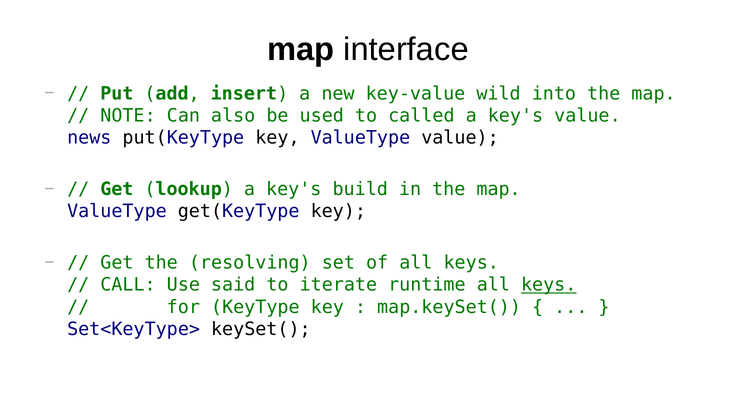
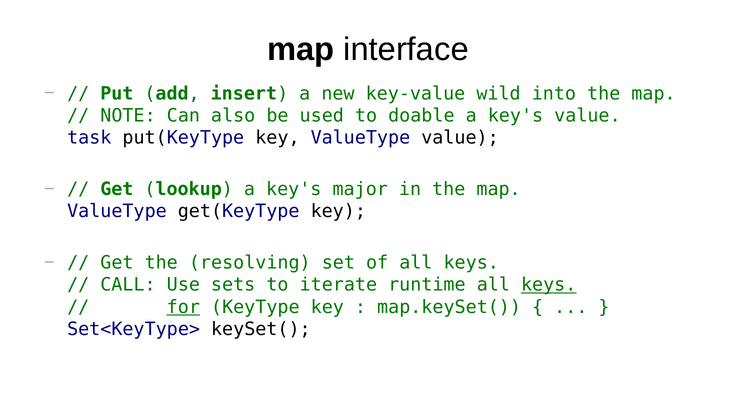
called: called -> doable (421, 116)
news: news -> task (89, 138)
build: build -> major (360, 189)
said: said -> sets (233, 285)
for underline: none -> present (183, 307)
